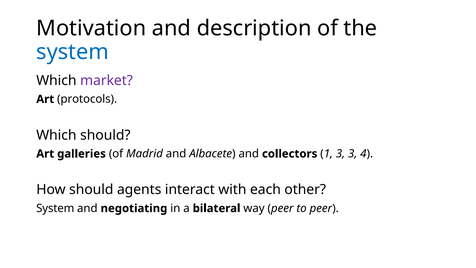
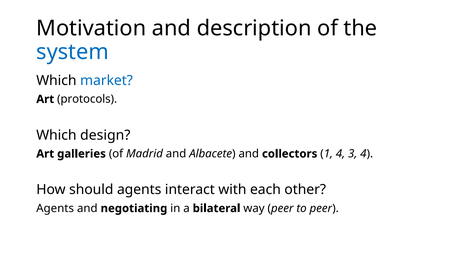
market colour: purple -> blue (106, 80)
Which should: should -> design (105, 135)
1 3: 3 -> 4 (341, 154)
System: System -> Agents (55, 208)
